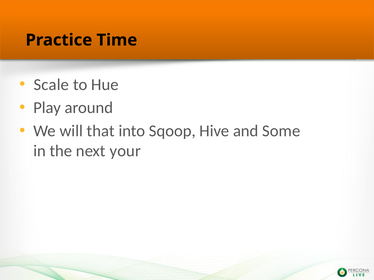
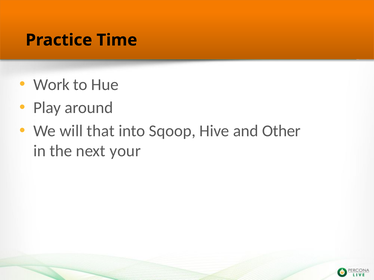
Scale: Scale -> Work (52, 85)
Some: Some -> Other (281, 131)
